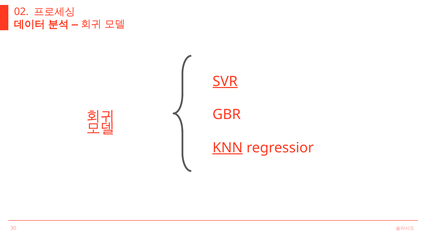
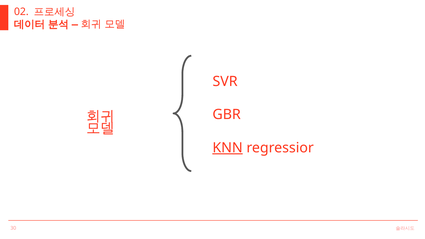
SVR underline: present -> none (225, 81)
